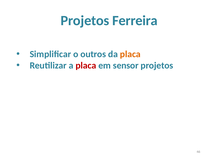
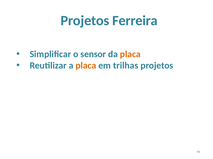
outros: outros -> sensor (93, 54)
placa colour: red -> orange (86, 66)
sensor: sensor -> trilhas (126, 66)
